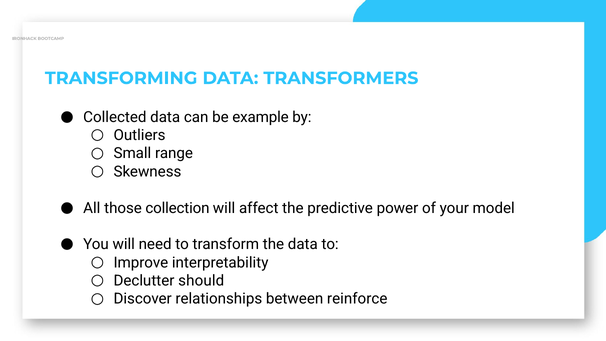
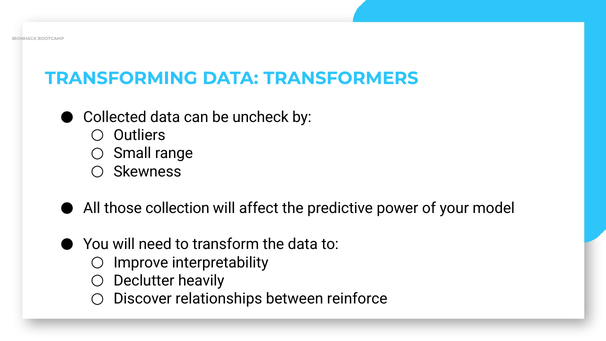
example: example -> uncheck (260, 117)
should: should -> heavily (201, 281)
